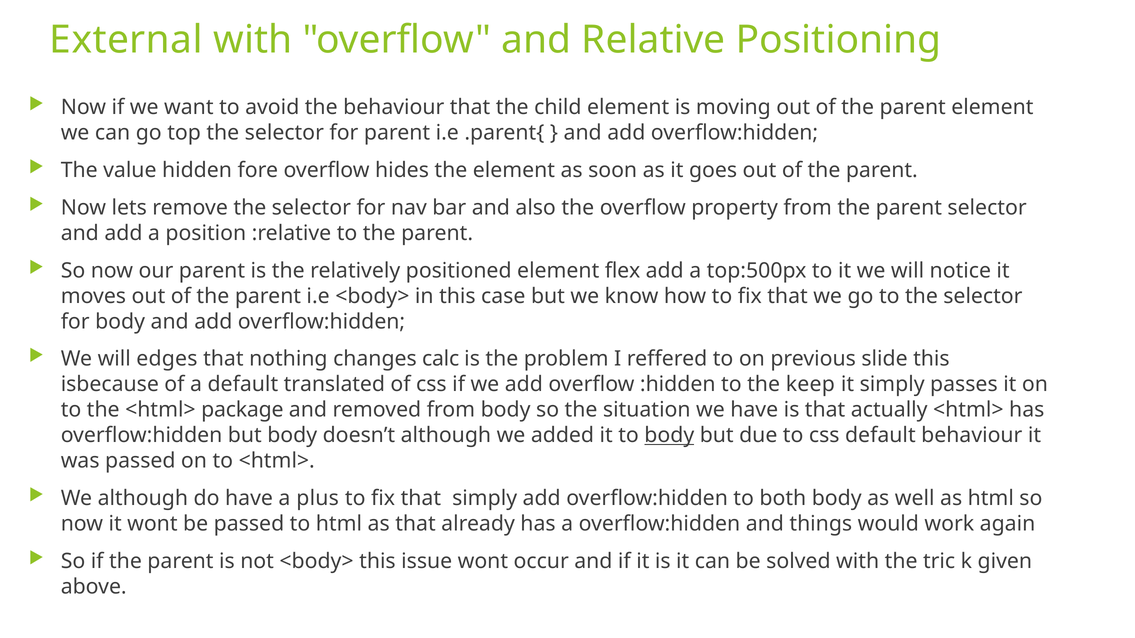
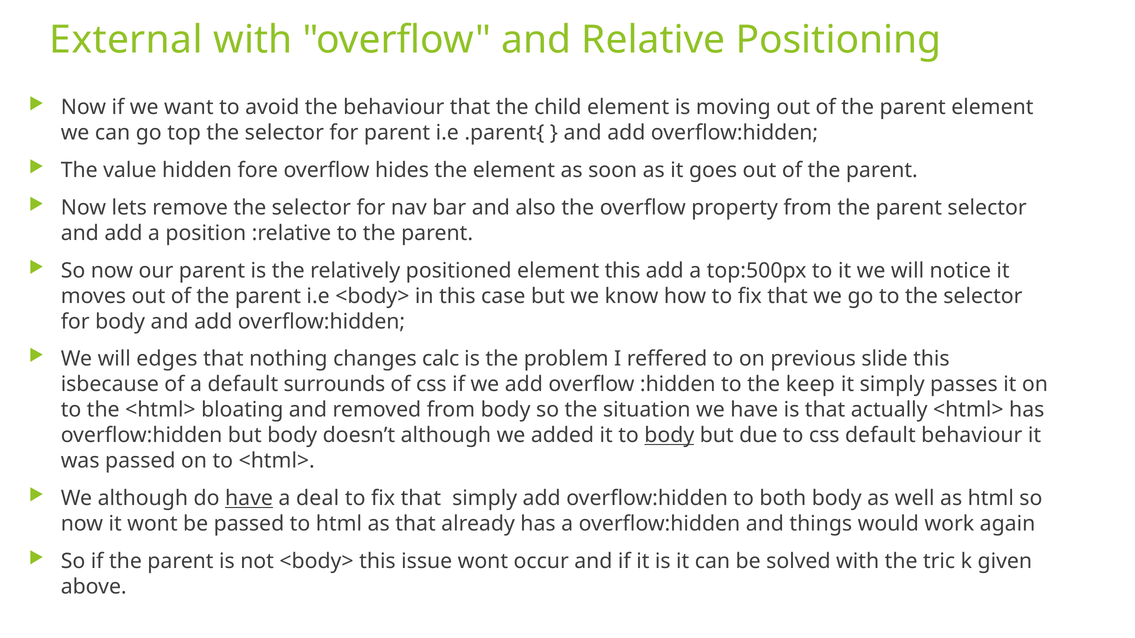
element flex: flex -> this (623, 271)
translated: translated -> surrounds (334, 385)
package: package -> bloating (242, 410)
have underline: none -> present (249, 499)
plus: plus -> deal (318, 499)
